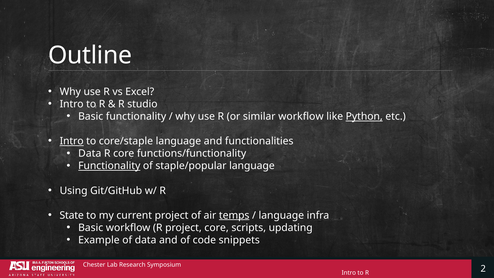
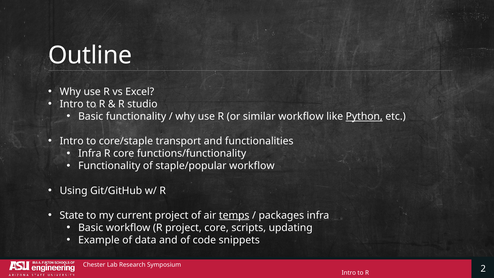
Intro underline: present -> none (72, 141)
core/staple language: language -> transport (178, 141)
Data: Data -> Infra (90, 153)
Functionality underline: present -> none (109, 166)
staple/popular language: language -> workflow (252, 166)
language: language -> packages (281, 215)
